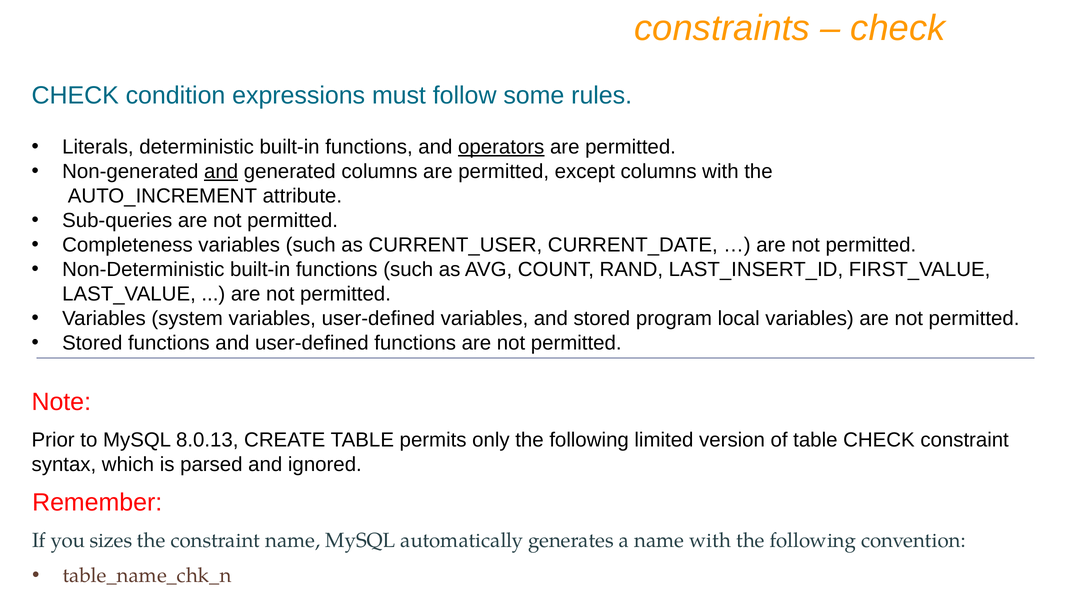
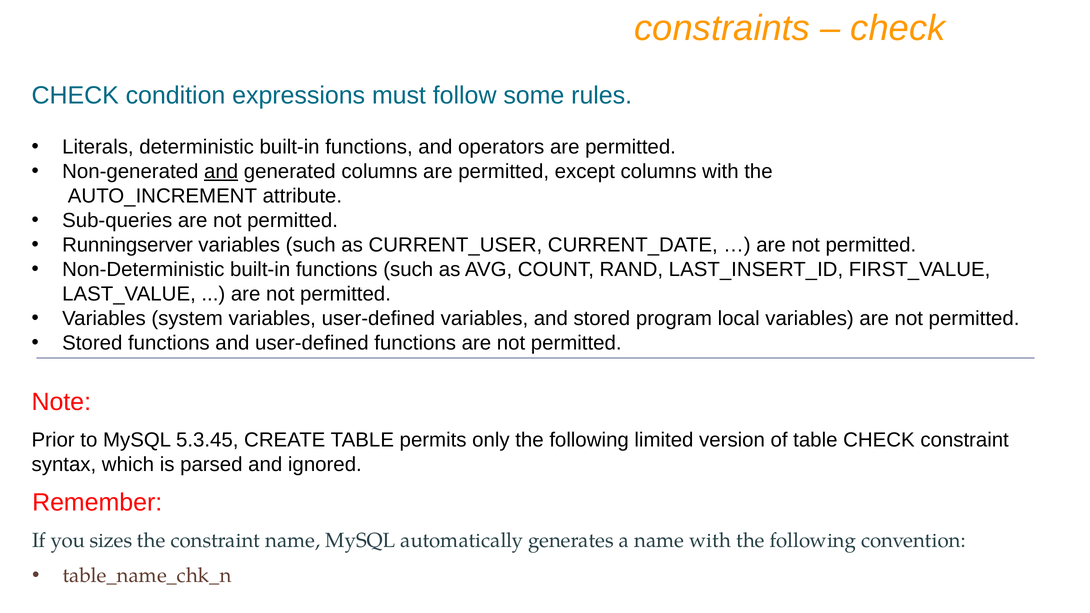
operators underline: present -> none (501, 147)
Completeness: Completeness -> Runningserver (128, 245)
8.0.13: 8.0.13 -> 5.3.45 (207, 440)
